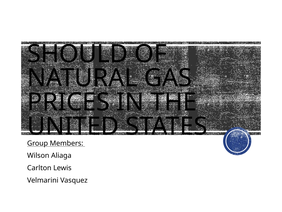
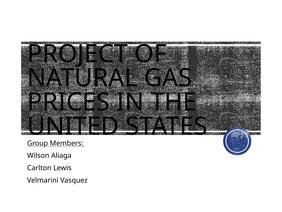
SHOULD: SHOULD -> PROJECT (77, 54)
